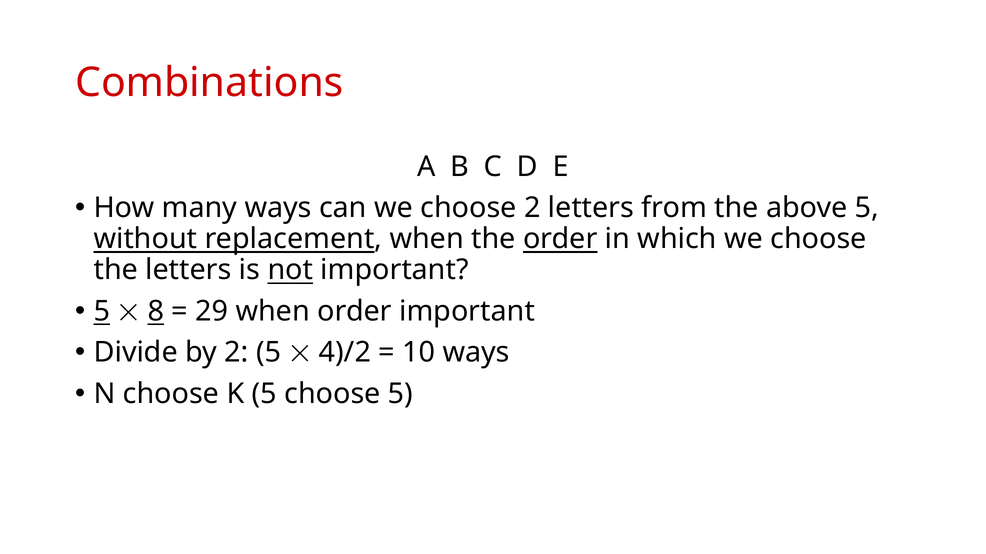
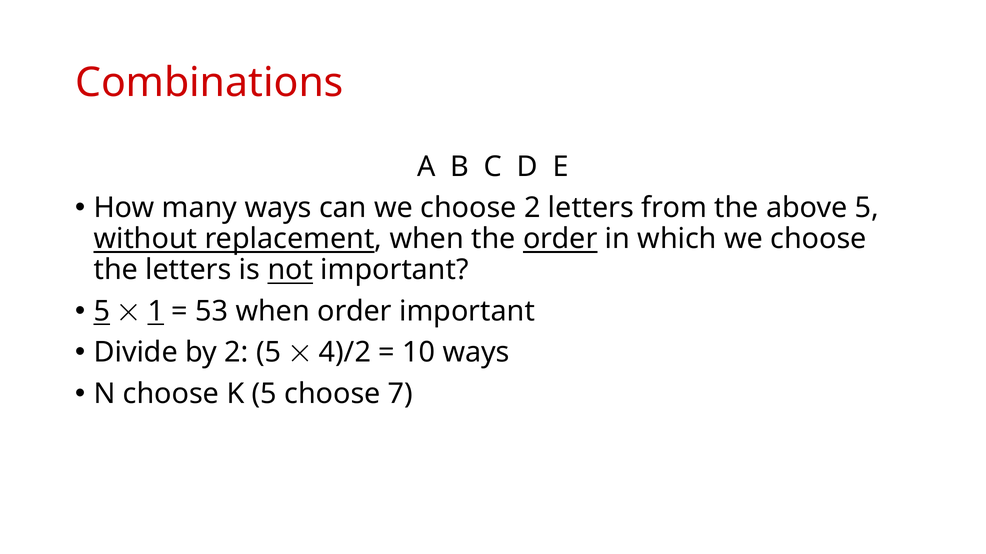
8: 8 -> 1 (156, 312)
29: 29 -> 53 (212, 312)
choose 5: 5 -> 7 (400, 394)
